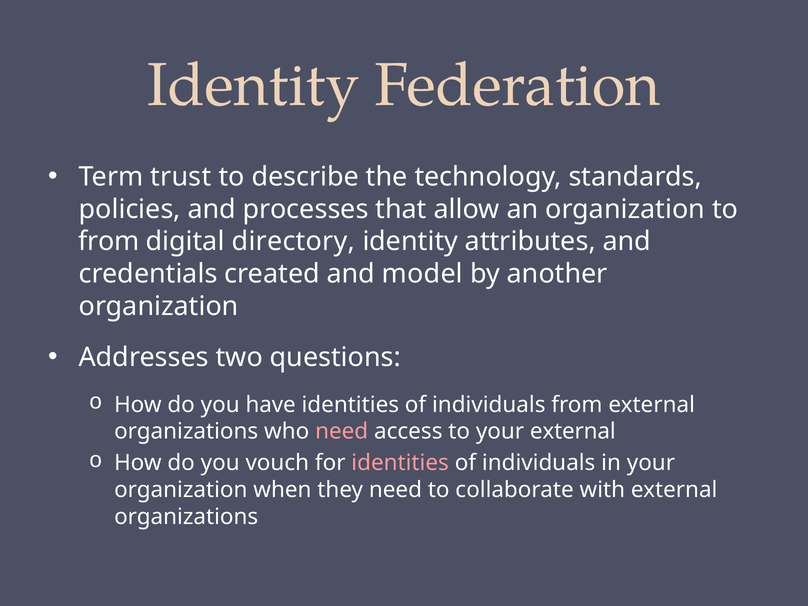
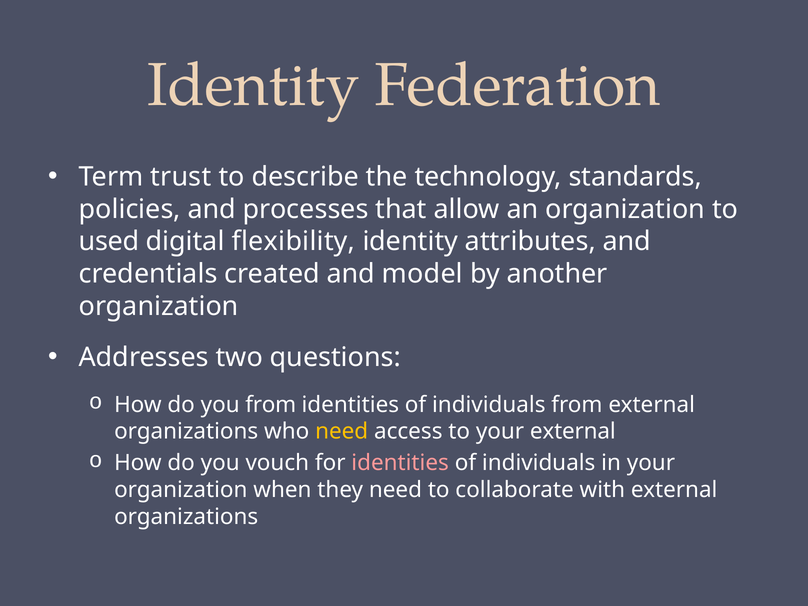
from: from -> used (109, 242)
directory: directory -> flexibility (293, 242)
you have: have -> from (271, 405)
need colour: pink -> yellow (342, 432)
